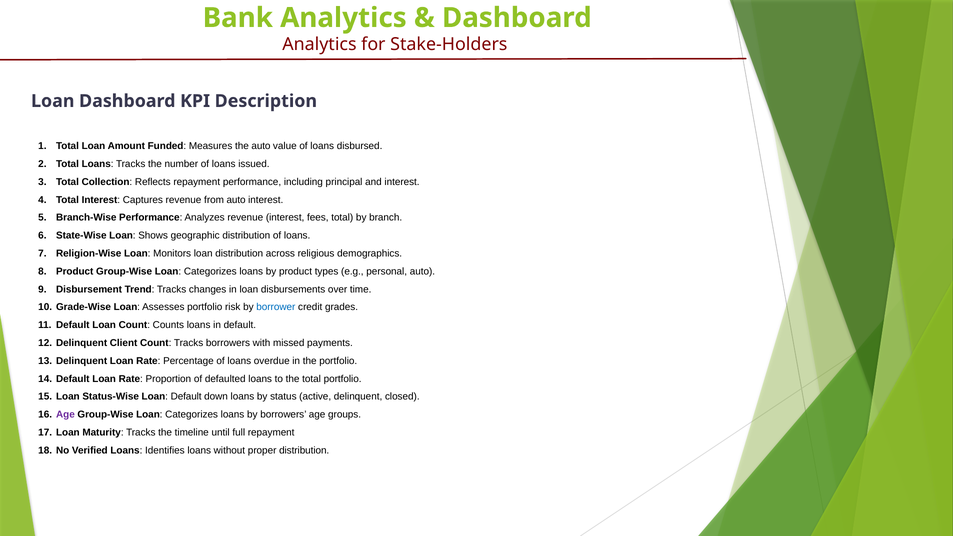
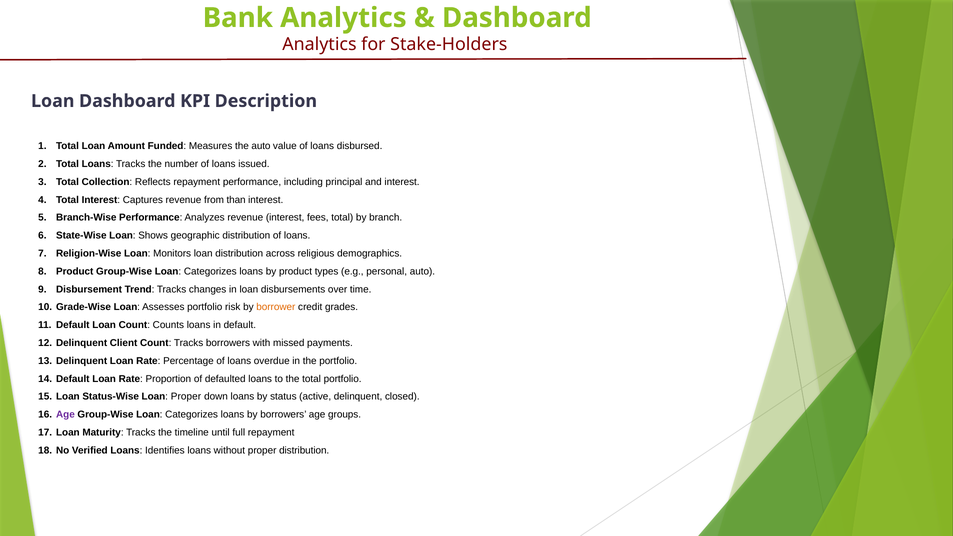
from auto: auto -> than (236, 200)
borrower colour: blue -> orange (276, 307)
Loan Default: Default -> Proper (186, 397)
